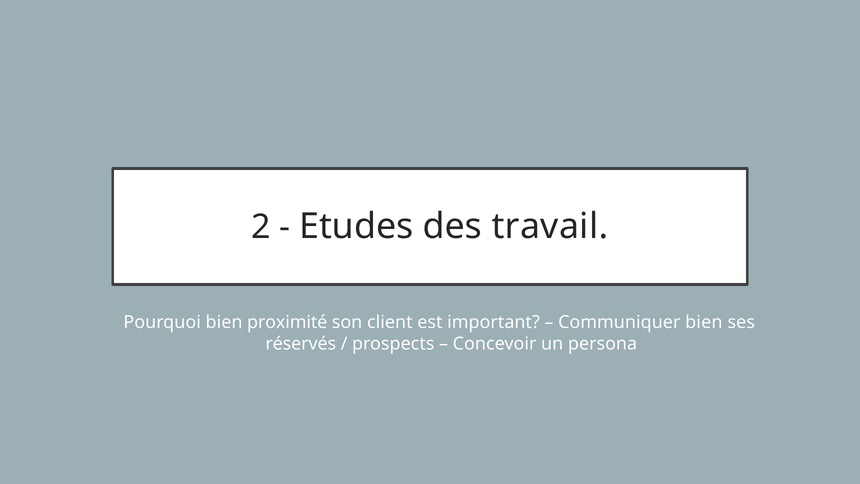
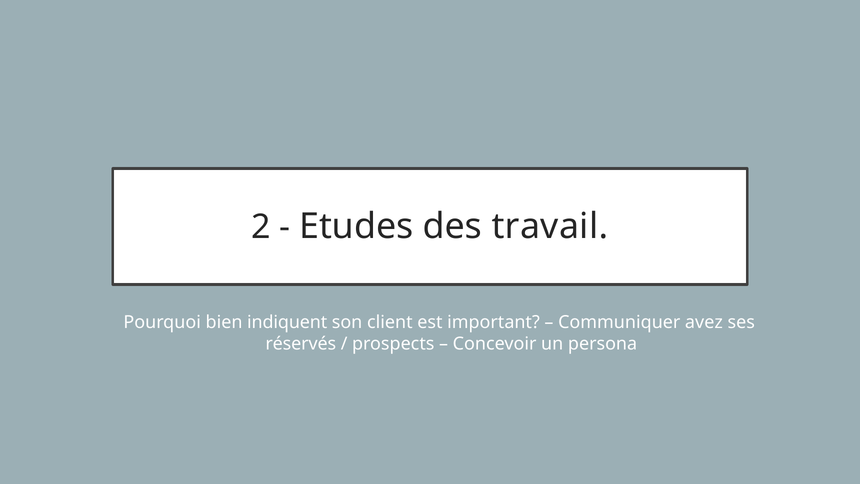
proximité: proximité -> indiquent (287, 322)
Communiquer bien: bien -> avez (704, 322)
